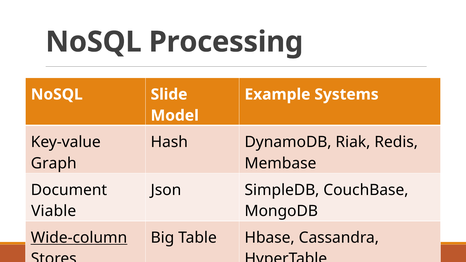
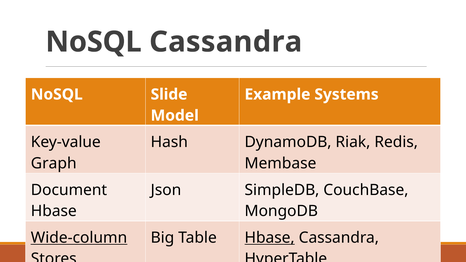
NoSQL Processing: Processing -> Cassandra (226, 42)
Viable: Viable -> Hbase (54, 211)
Hbase underline: none -> present (270, 238)
